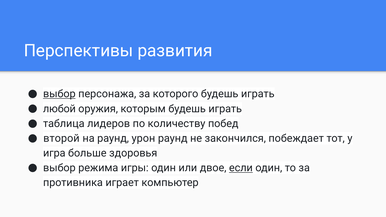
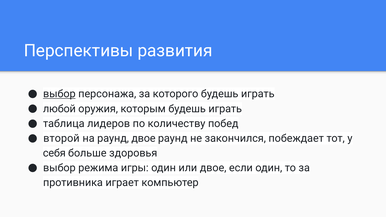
раунд урон: урон -> двое (143, 138)
игра: игра -> себя (54, 153)
если underline: present -> none (241, 168)
